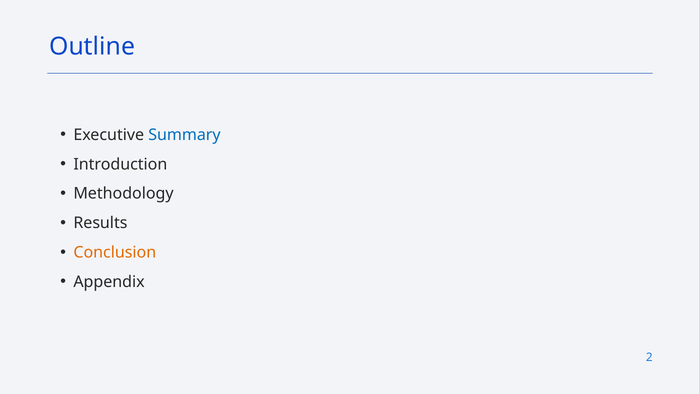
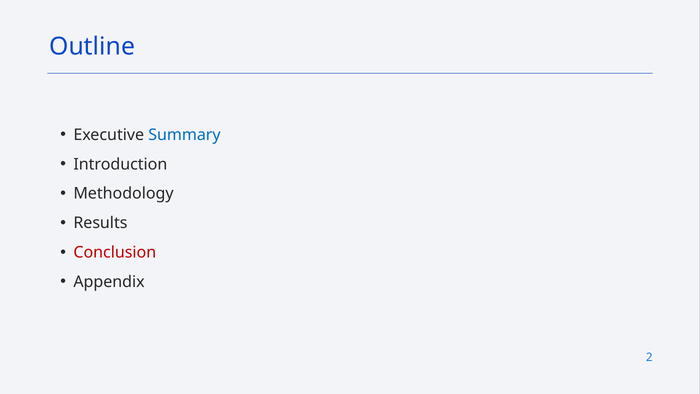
Conclusion colour: orange -> red (115, 252)
